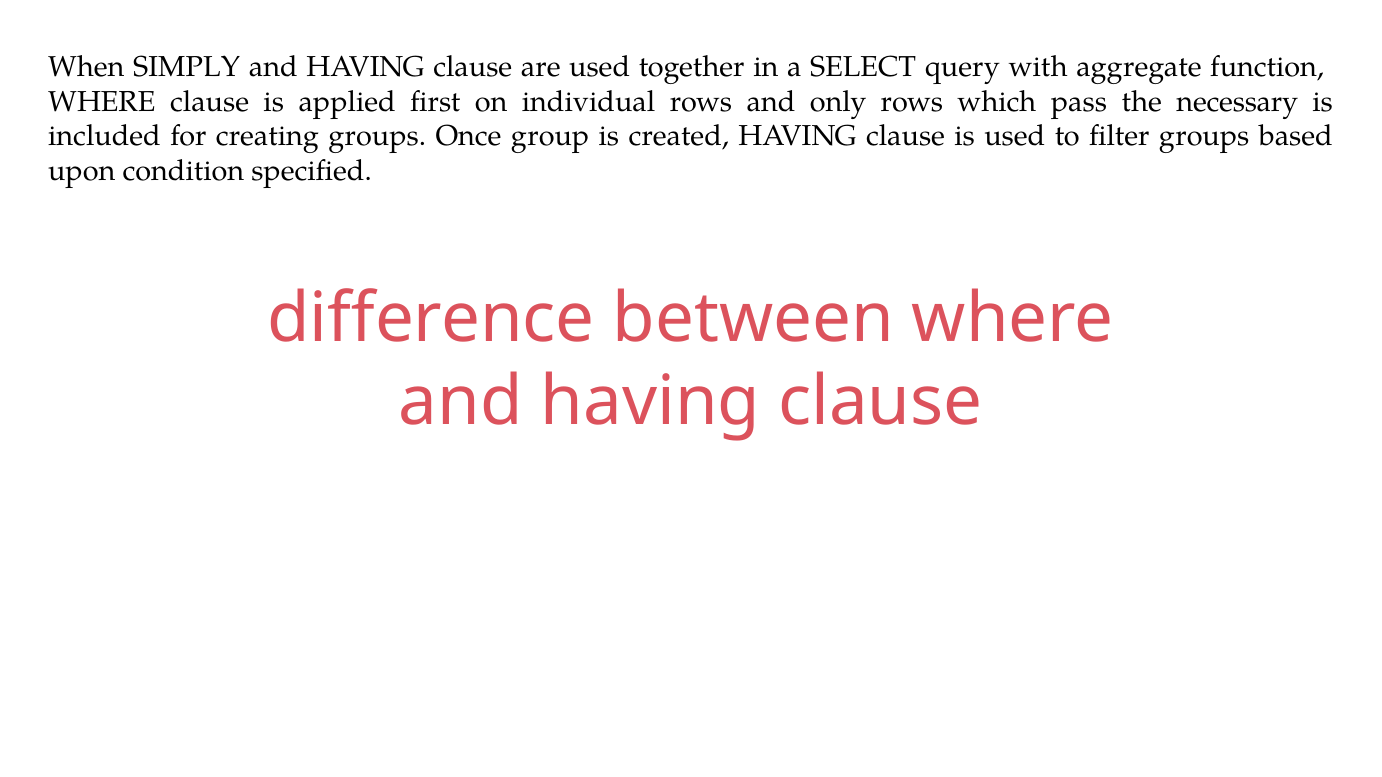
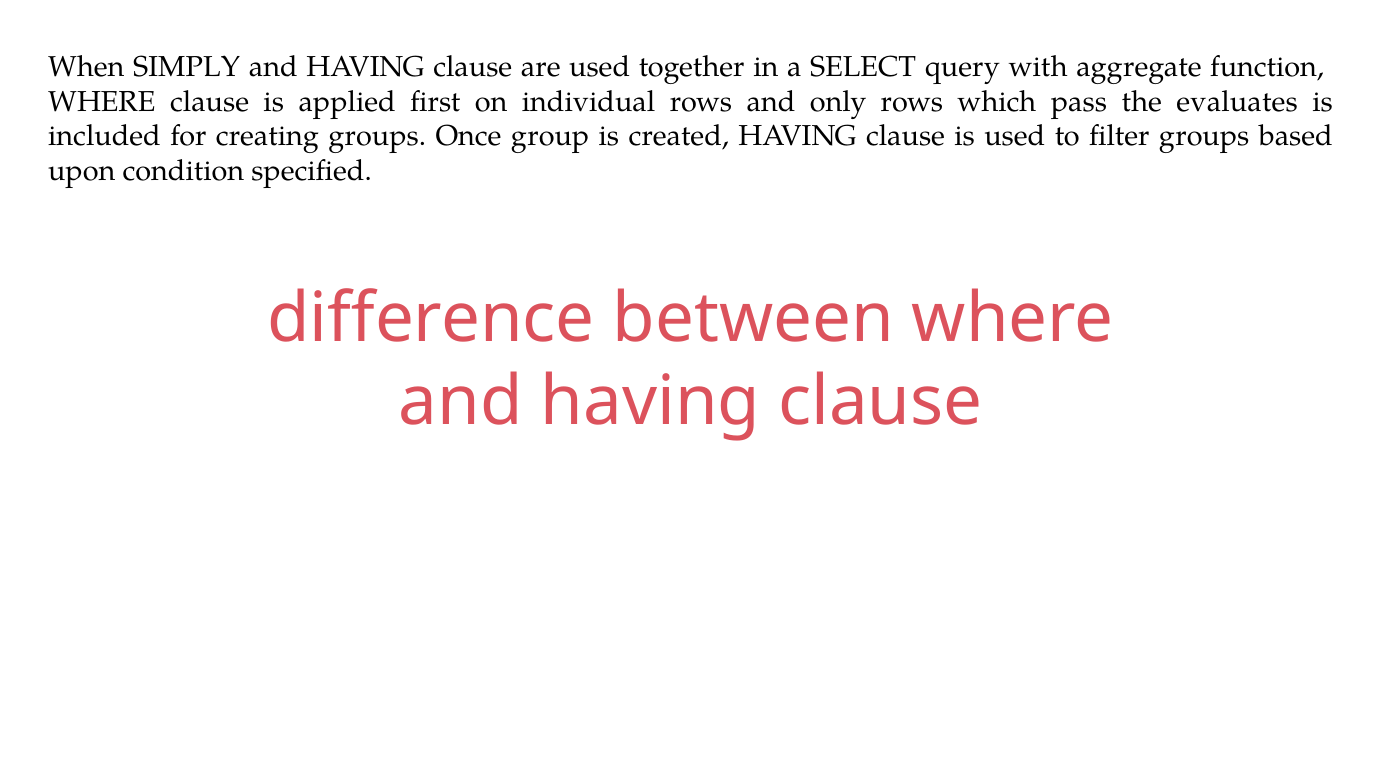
necessary: necessary -> evaluates (1237, 102)
